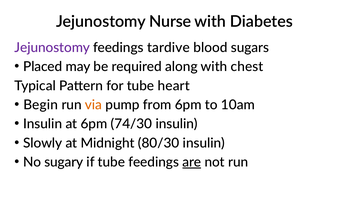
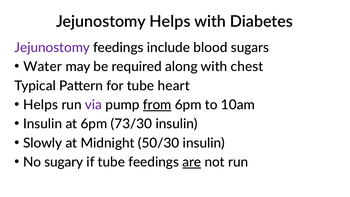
Jejunostomy Nurse: Nurse -> Helps (170, 22)
tardive: tardive -> include (168, 48)
Placed: Placed -> Water (43, 67)
Begin: Begin -> Helps (41, 105)
via colour: orange -> purple (93, 105)
from underline: none -> present (157, 105)
74/30: 74/30 -> 73/30 (131, 124)
80/30: 80/30 -> 50/30 (159, 143)
